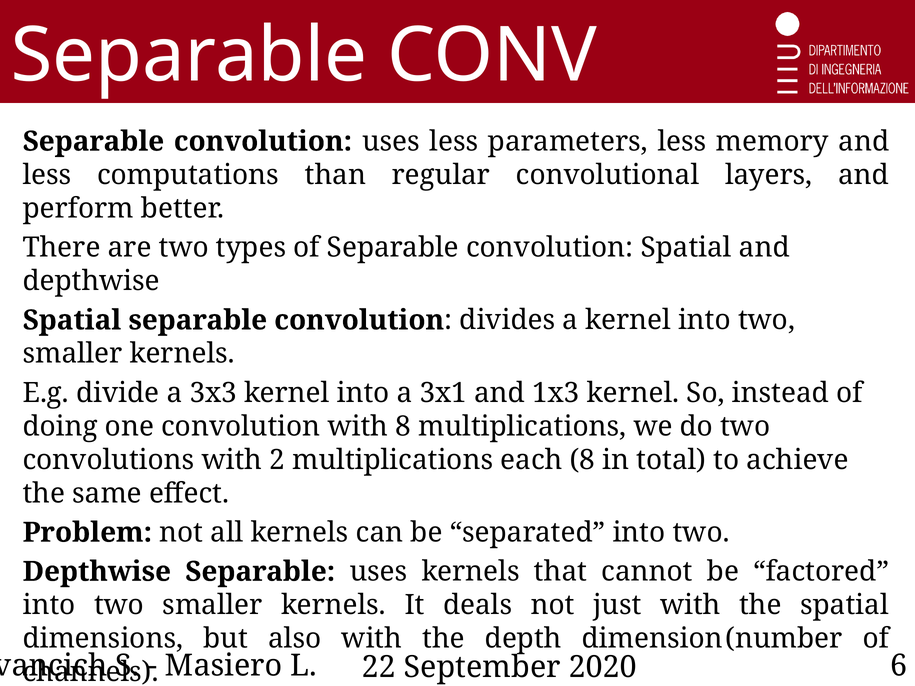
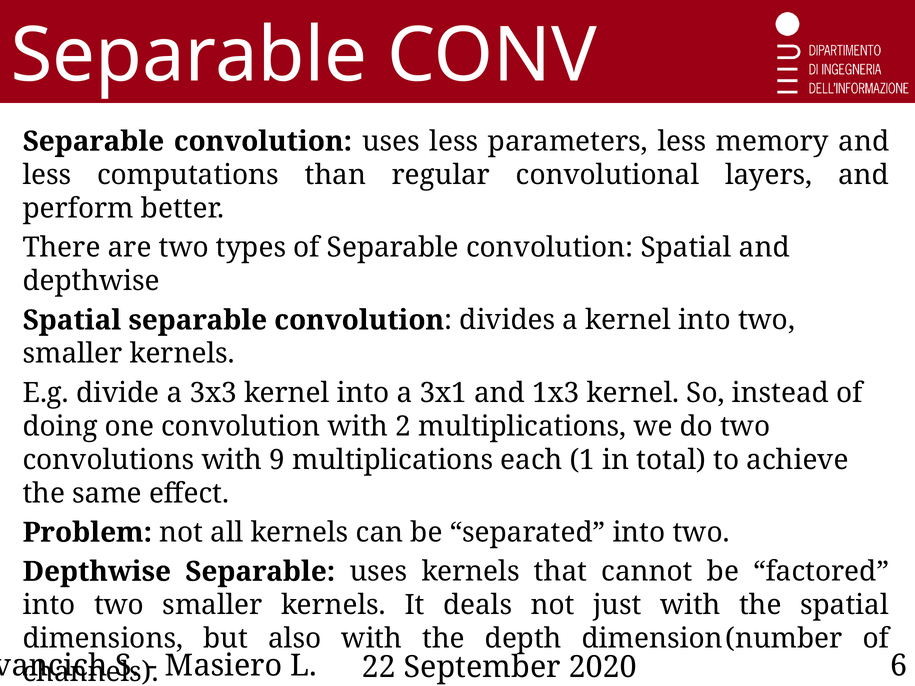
with 8: 8 -> 2 (403, 427)
with 2: 2 -> 9 (277, 460)
each 8: 8 -> 1 (582, 460)
